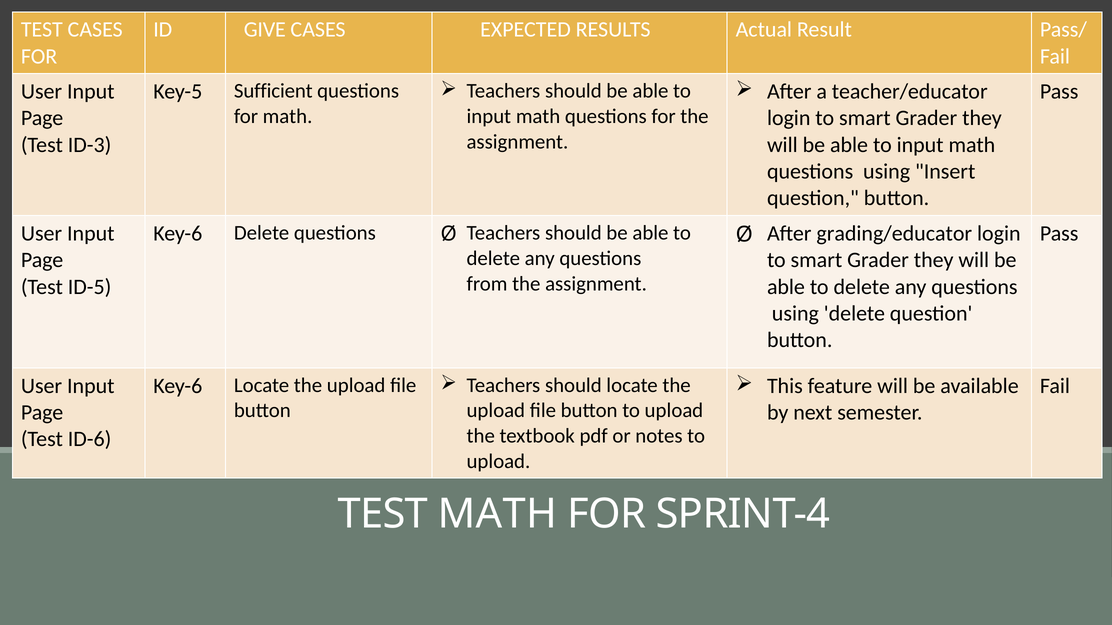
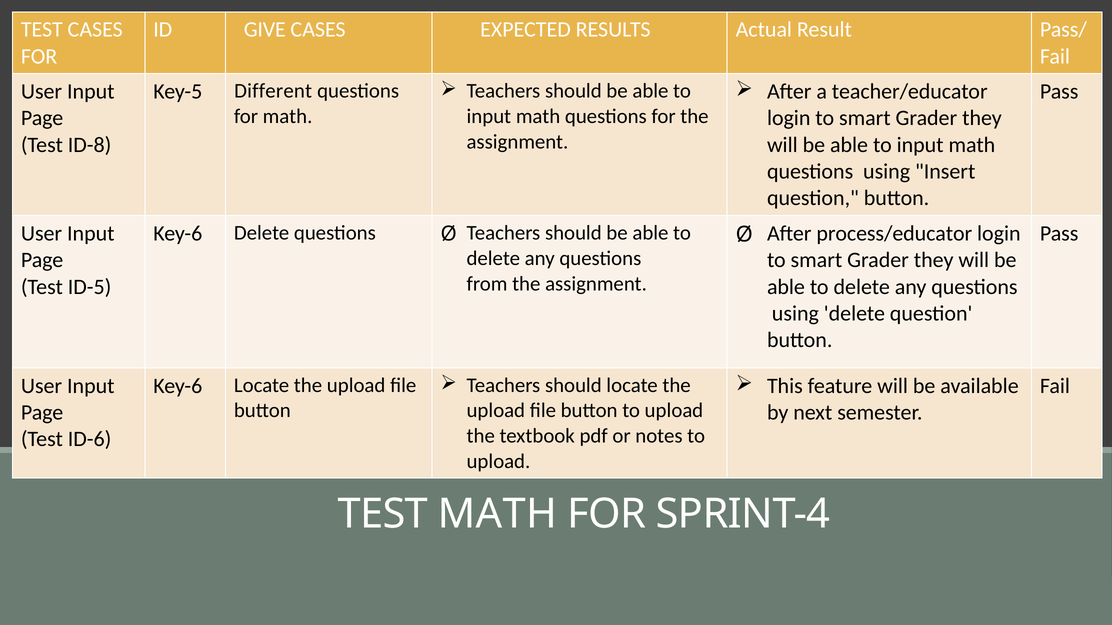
Sufficient: Sufficient -> Different (273, 91)
ID-3: ID-3 -> ID-8 (90, 145)
grading/educator: grading/educator -> process/educator (894, 234)
